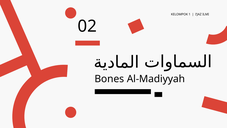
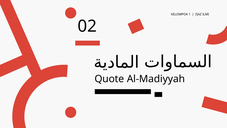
Bones: Bones -> Quote (109, 79)
